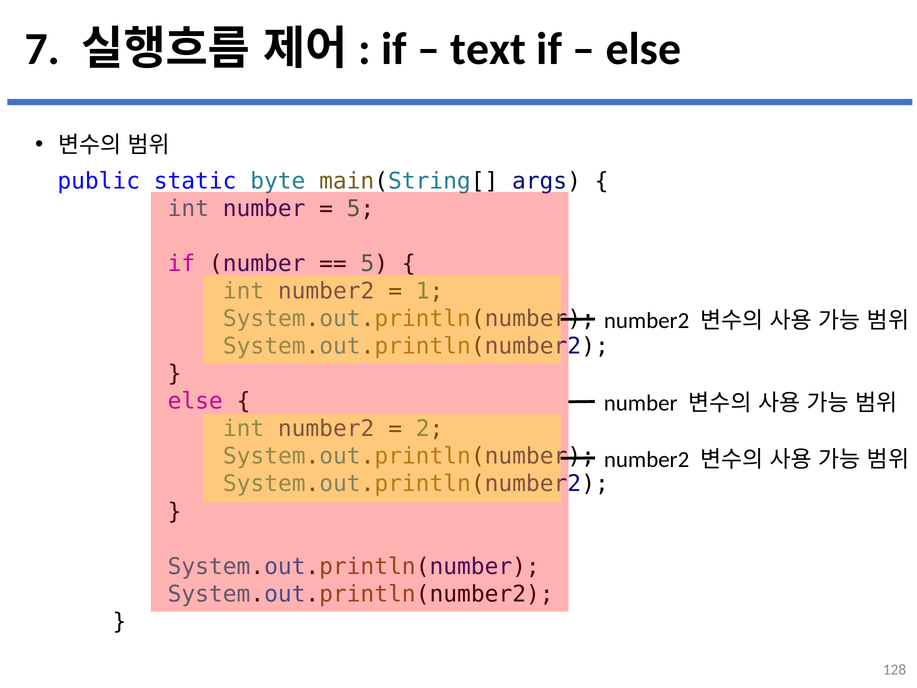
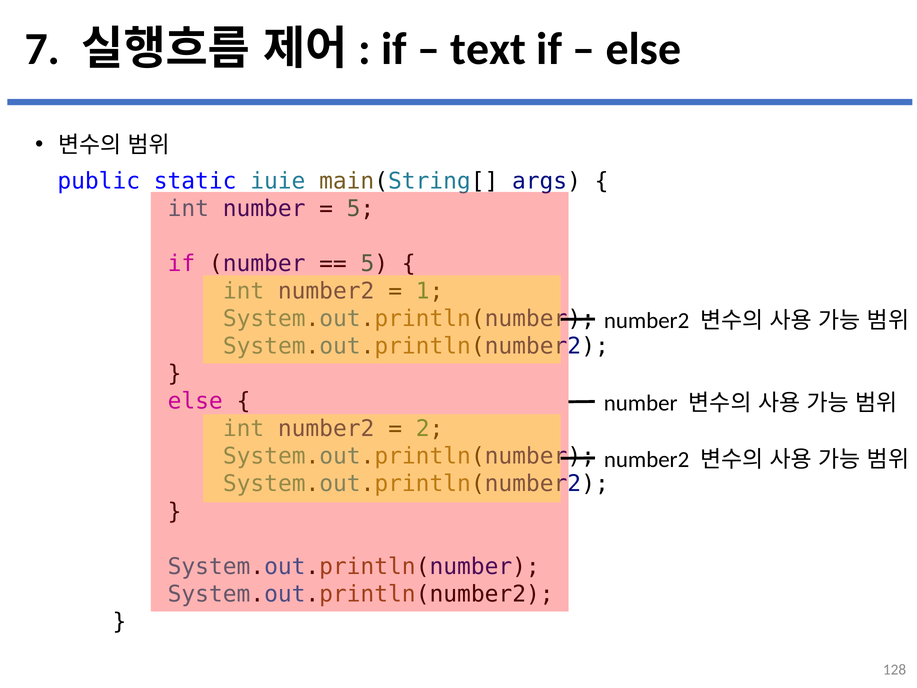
byte: byte -> iuie (278, 181)
